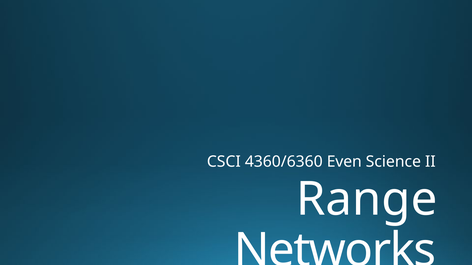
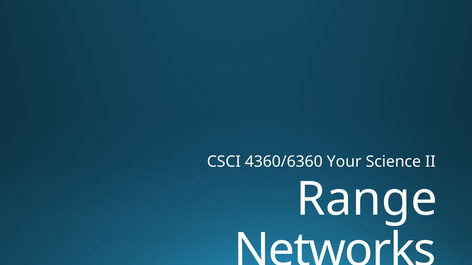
Even: Even -> Your (344, 162)
